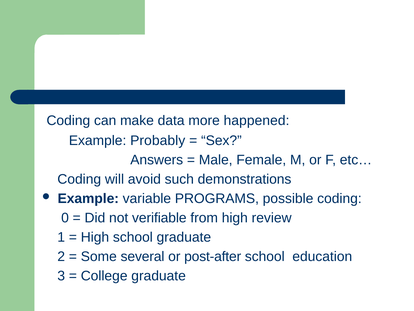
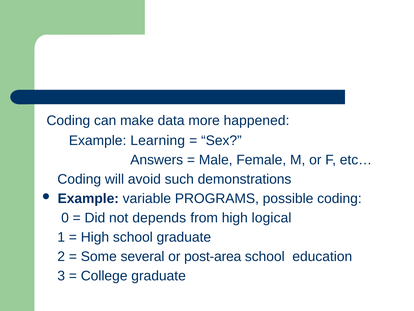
Probably: Probably -> Learning (158, 140)
verifiable: verifiable -> depends (159, 218)
review: review -> logical (272, 218)
post-after: post-after -> post-area (213, 256)
